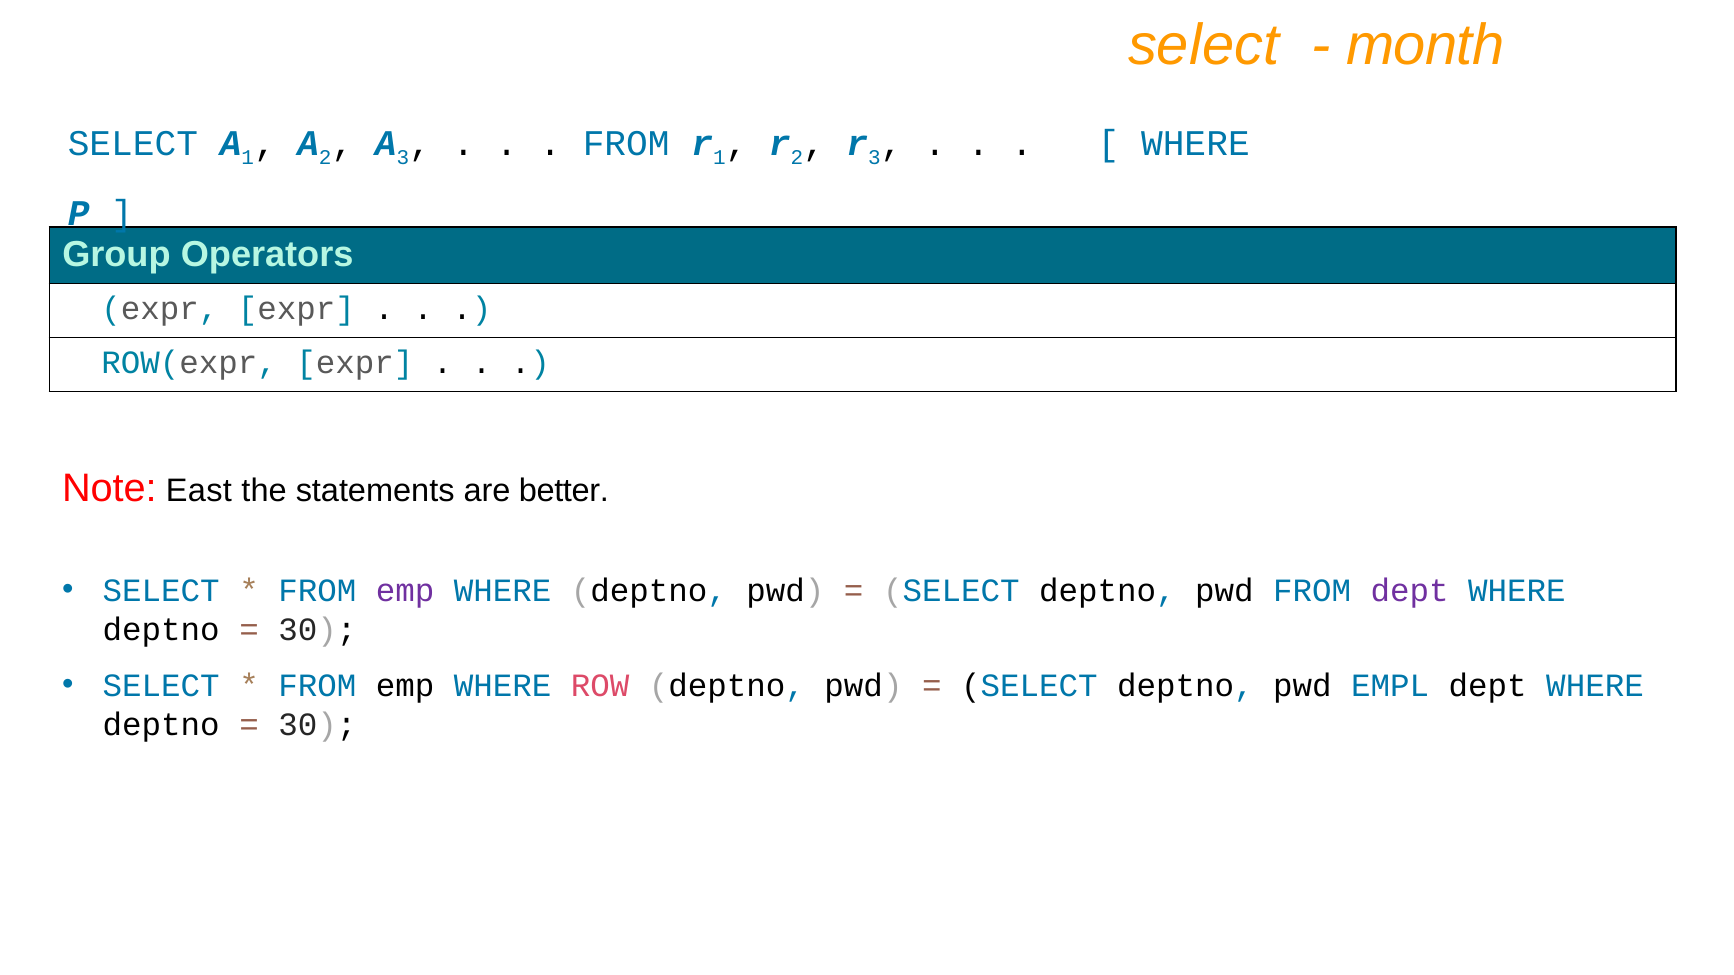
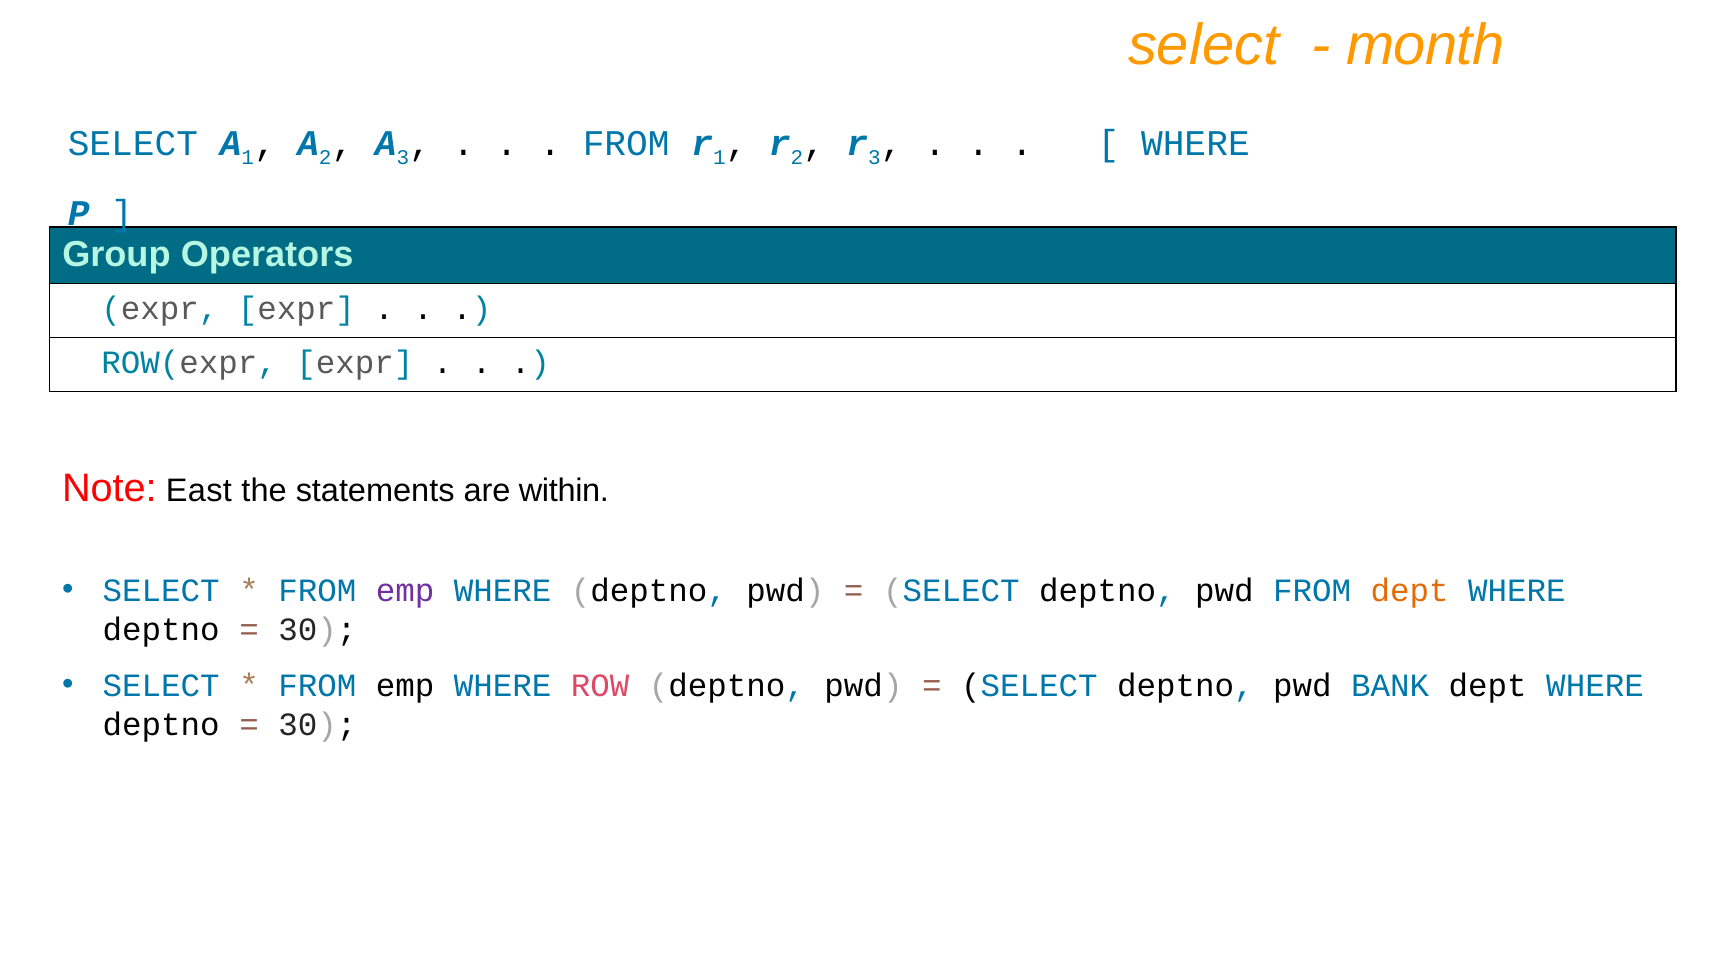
better: better -> within (564, 491)
dept colour: purple -> orange (1410, 591)
EMPL: EMPL -> BANK (1390, 686)
